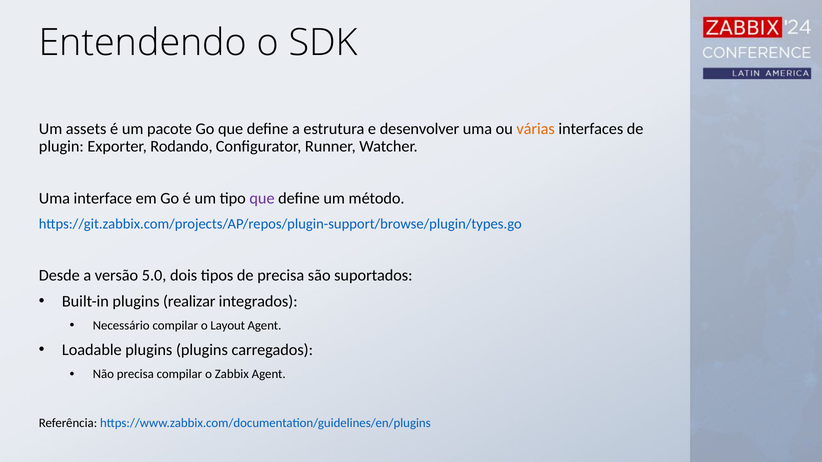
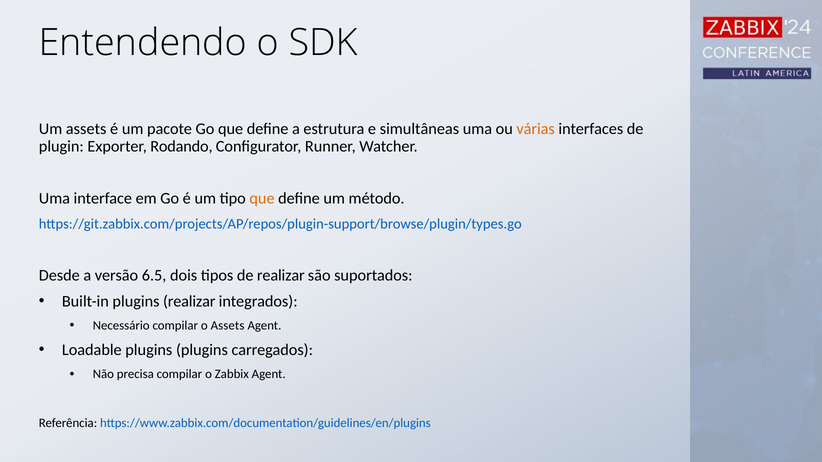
desenvolver: desenvolver -> simultâneas (419, 129)
que colour: purple -> orange (262, 199)
5.0: 5.0 -> 6.5 (154, 275)
de precisa: precisa -> realizar (281, 275)
o Layout: Layout -> Assets (228, 326)
